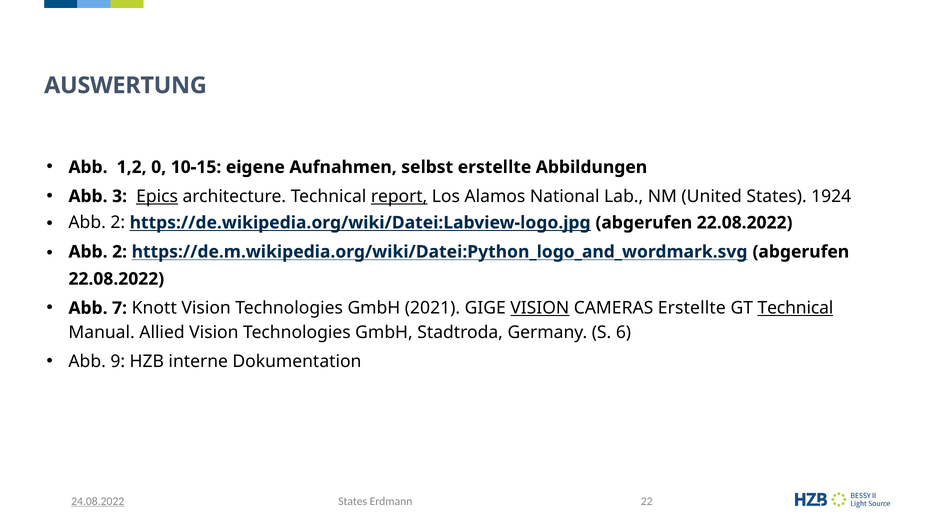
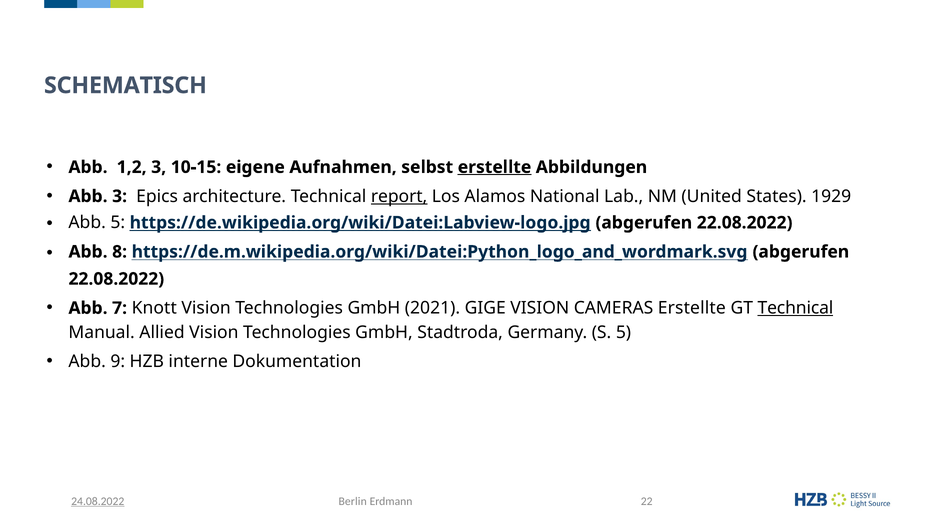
AUSWERTUNG: AUSWERTUNG -> SCHEMATISCH (125, 86)
1,2 0: 0 -> 3 (159, 167)
erstellte underline: none -> present (495, 167)
Epics underline: present -> none (157, 196)
1924: 1924 -> 1929 (831, 196)
2: 2 -> 5 (118, 223)
2: 2 -> 8 (120, 252)
VISION underline: present -> none (540, 308)
S 6: 6 -> 5 (624, 333)
States: States -> Berlin (353, 502)
